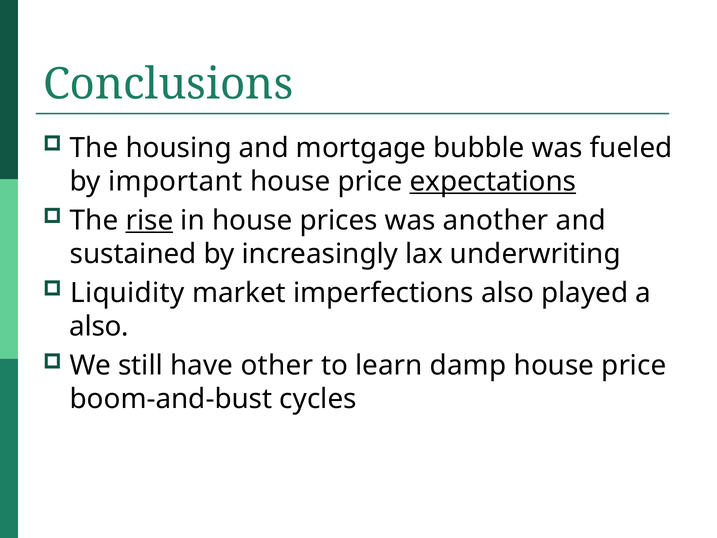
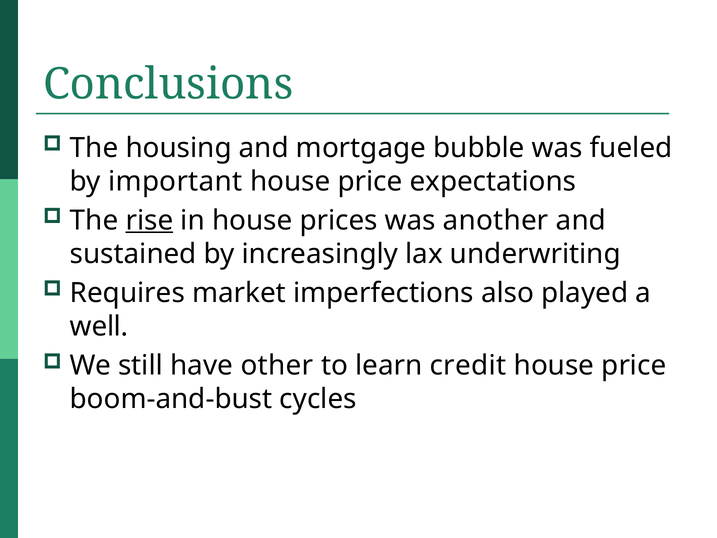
expectations underline: present -> none (493, 181)
Liquidity: Liquidity -> Requires (127, 293)
also: also -> well (99, 326)
damp: damp -> credit (468, 365)
